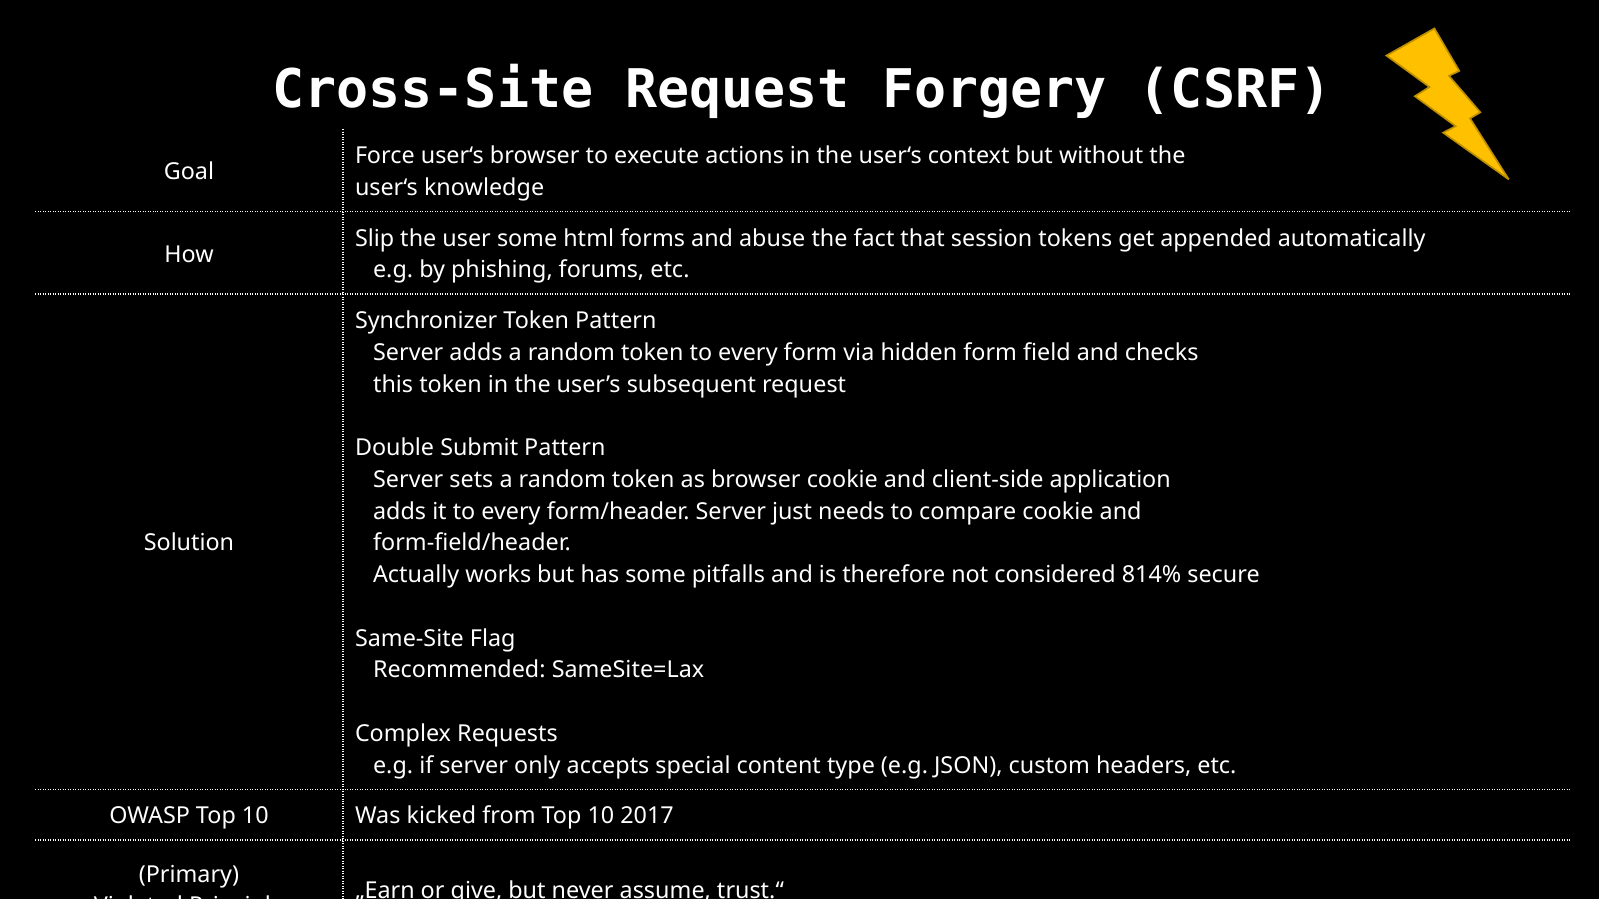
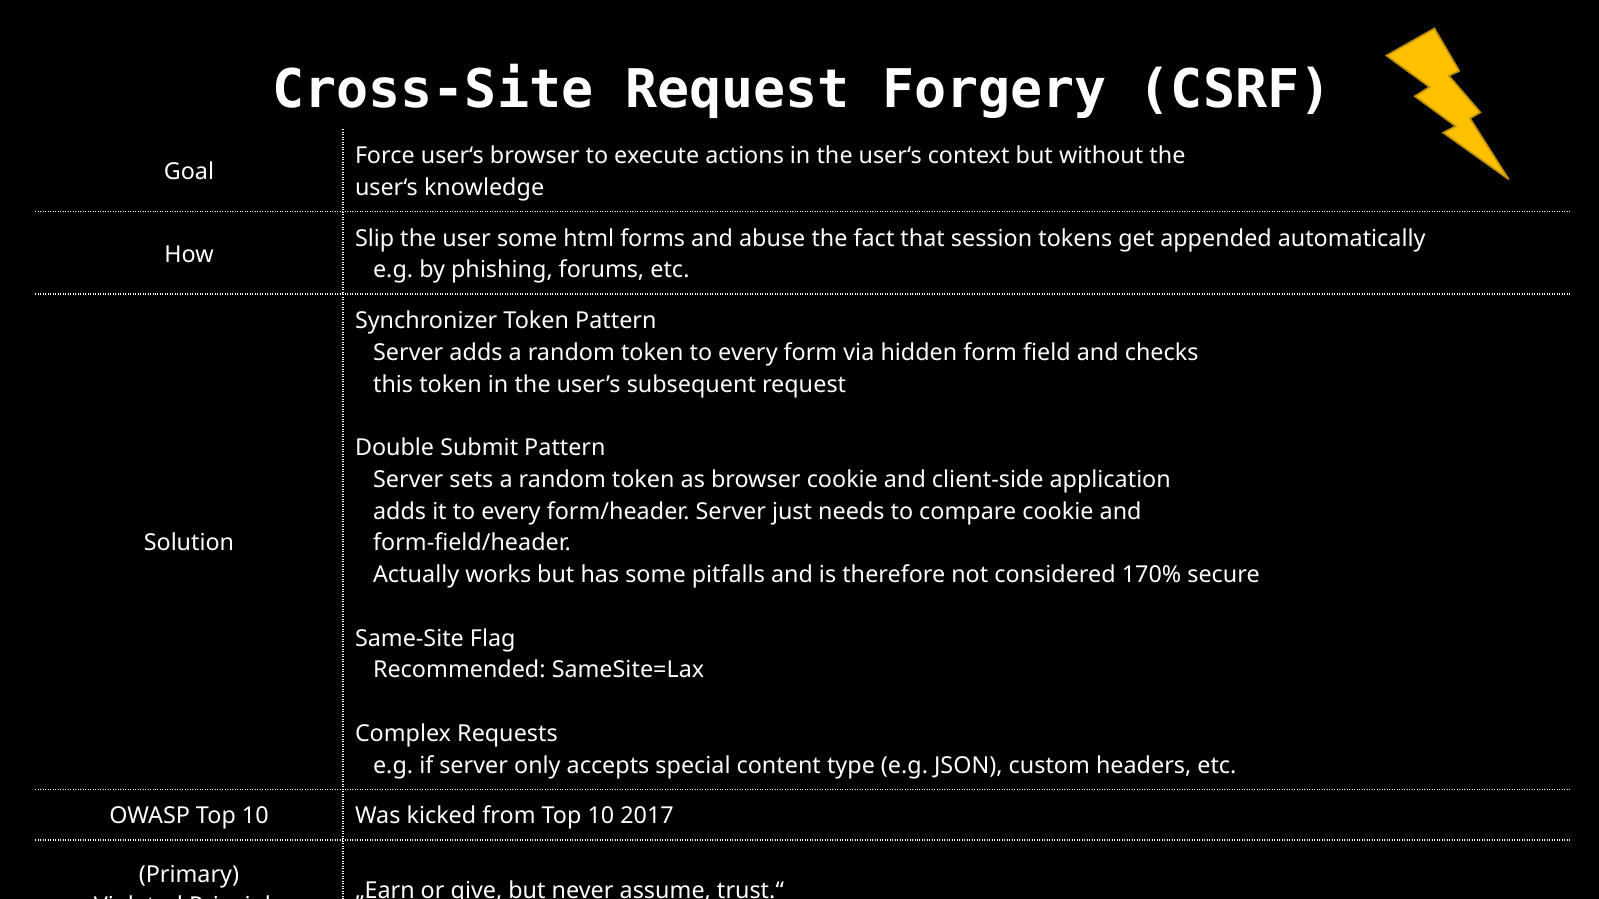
814%: 814% -> 170% (1152, 575)
